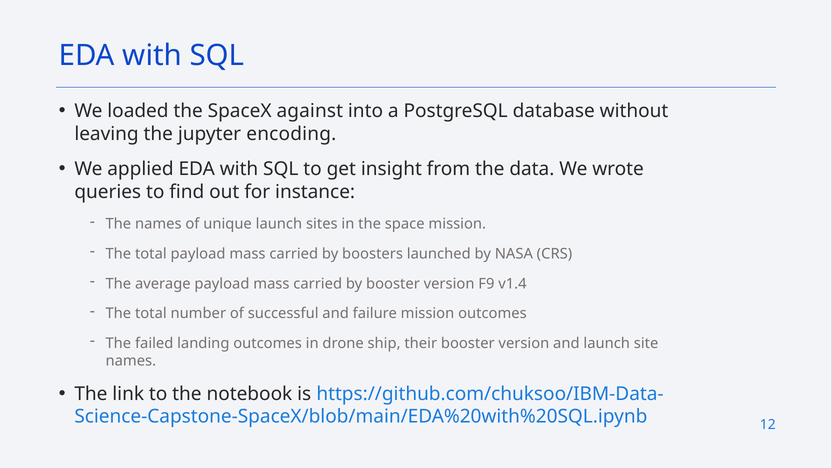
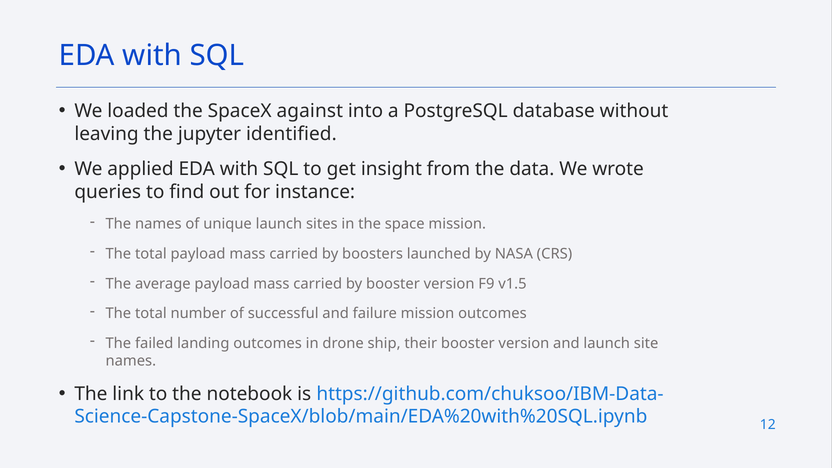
encoding: encoding -> identified (291, 134)
v1.4: v1.4 -> v1.5 (512, 284)
